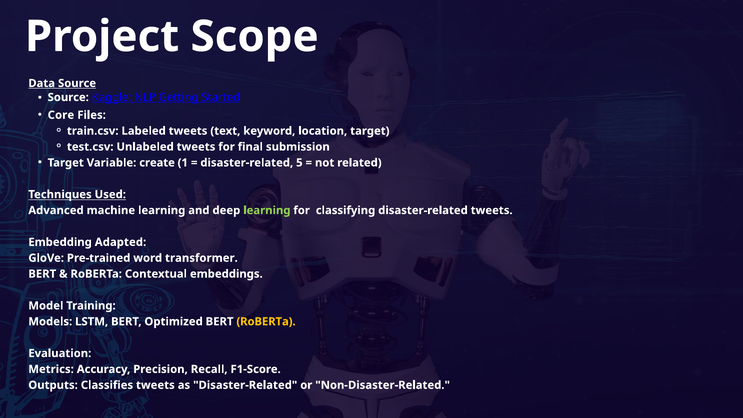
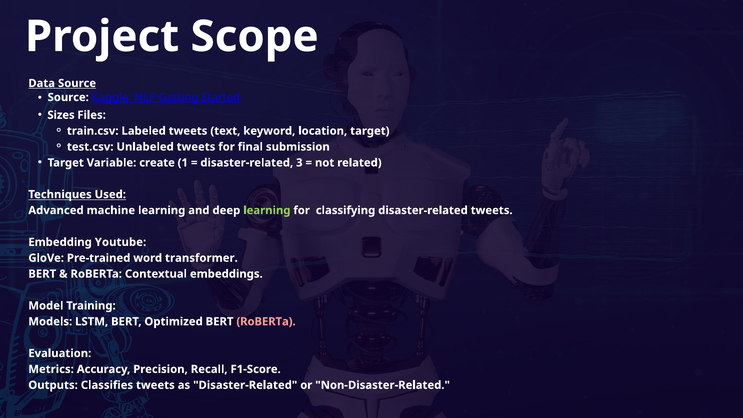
Core: Core -> Sizes (61, 115)
5: 5 -> 3 (299, 163)
Adapted: Adapted -> Youtube (120, 242)
RoBERTa colour: yellow -> pink (266, 322)
